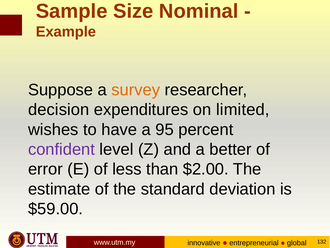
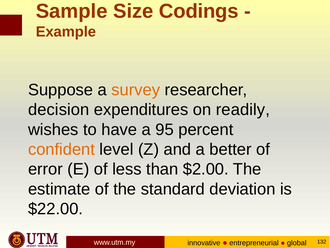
Nominal: Nominal -> Codings (199, 11)
limited: limited -> readily (243, 110)
confident colour: purple -> orange (62, 149)
$59.00: $59.00 -> $22.00 (56, 209)
